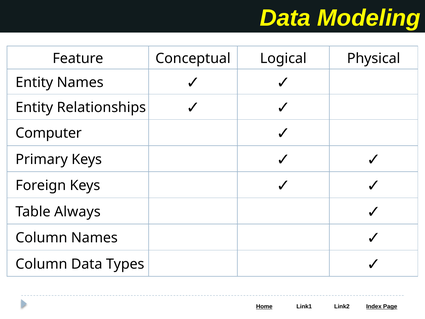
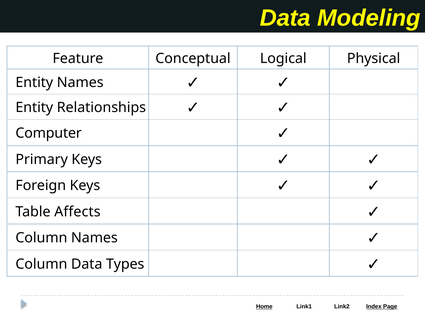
Always: Always -> Affects (77, 212)
